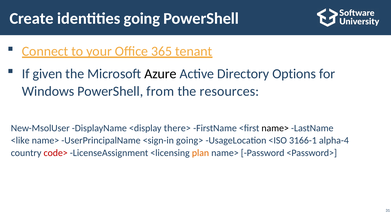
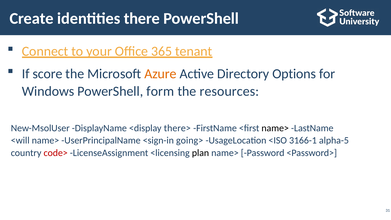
going: going -> there (142, 19)
given: given -> score (48, 74)
Azure colour: black -> orange (160, 74)
from: from -> form (160, 91)
<like: <like -> <will (20, 140)
alpha-4: alpha-4 -> alpha-5 (334, 140)
plan colour: orange -> black (200, 153)
